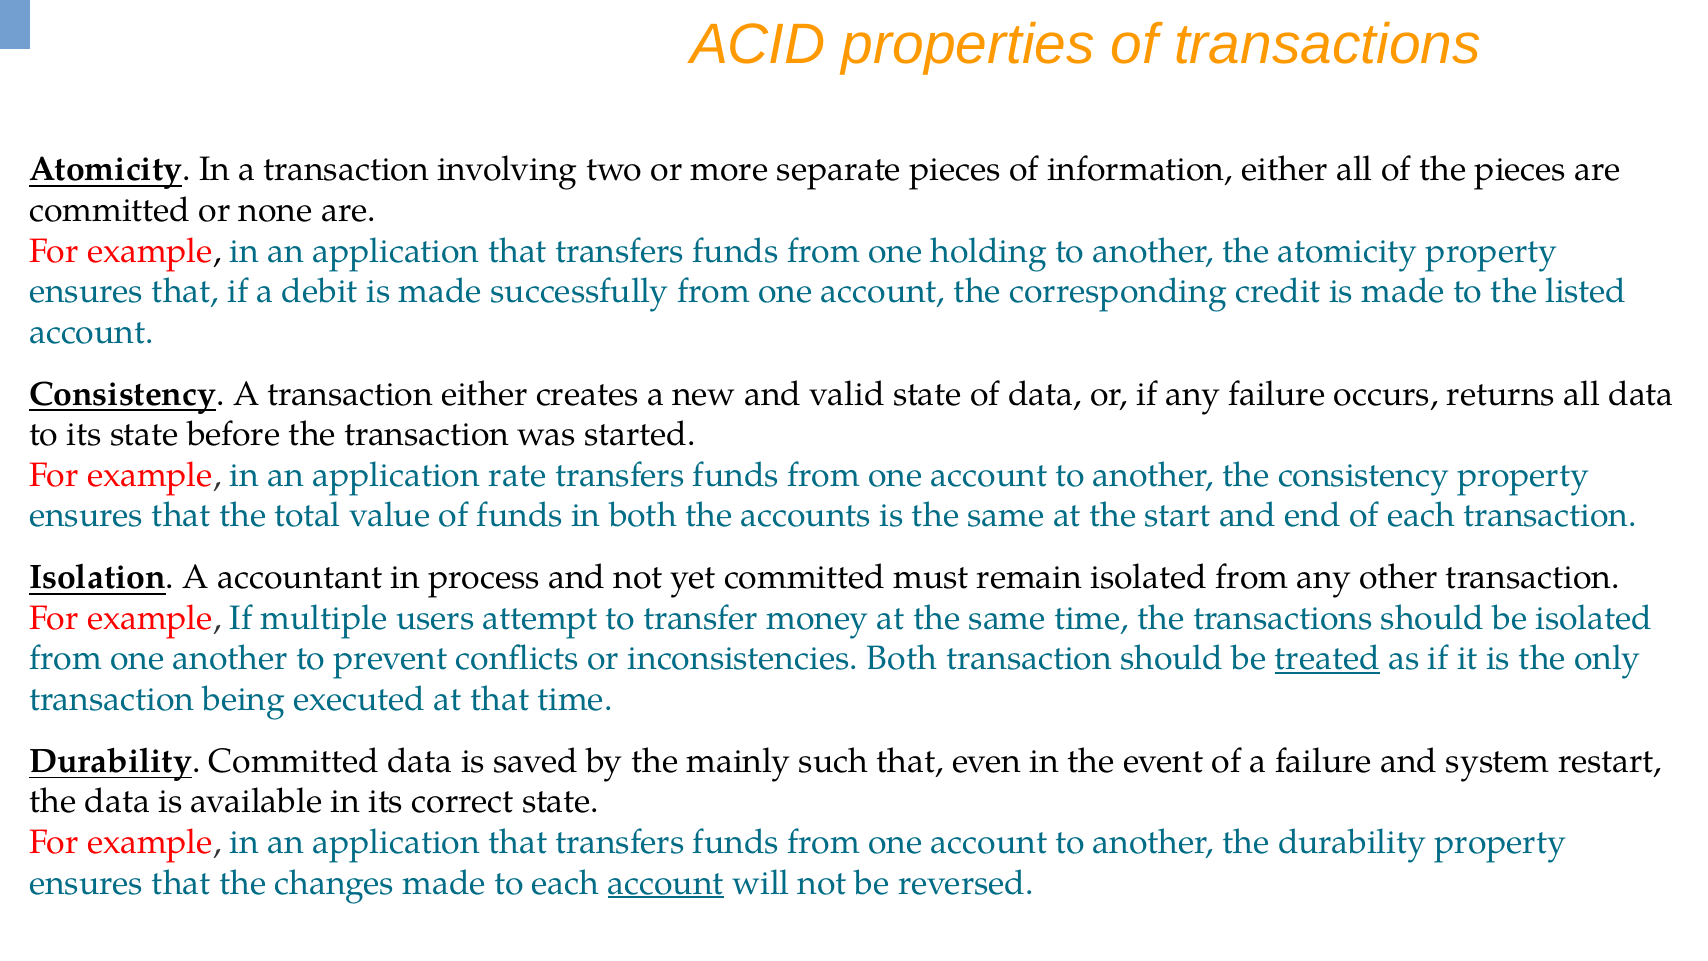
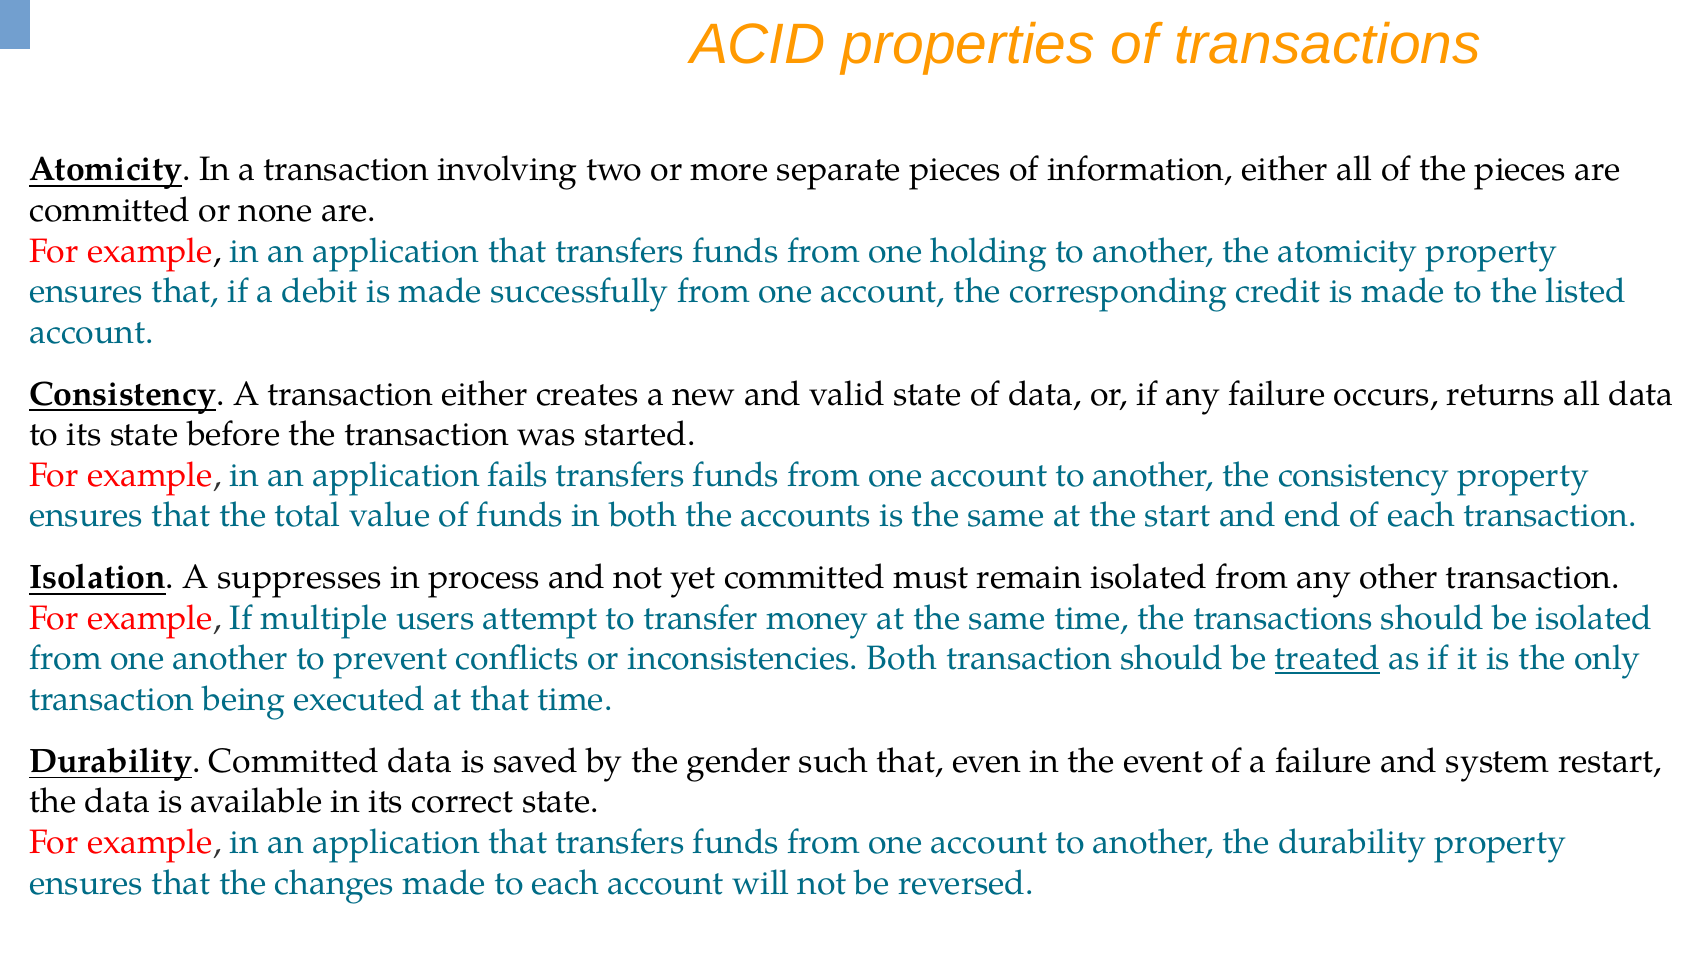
rate: rate -> fails (518, 475)
accountant: accountant -> suppresses (300, 577)
mainly: mainly -> gender (739, 761)
account underline: present -> none (666, 883)
